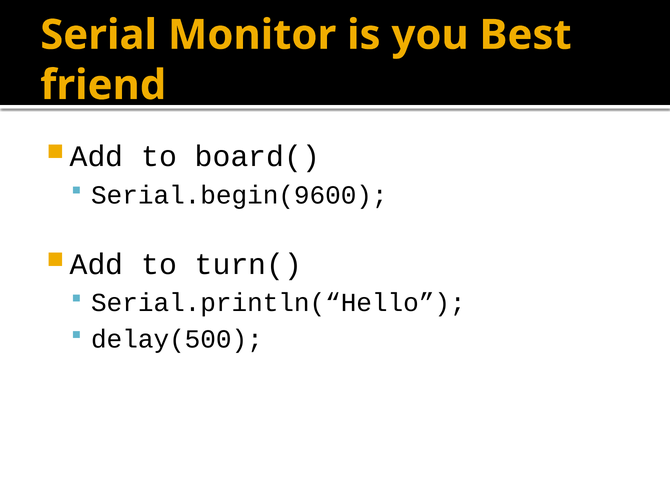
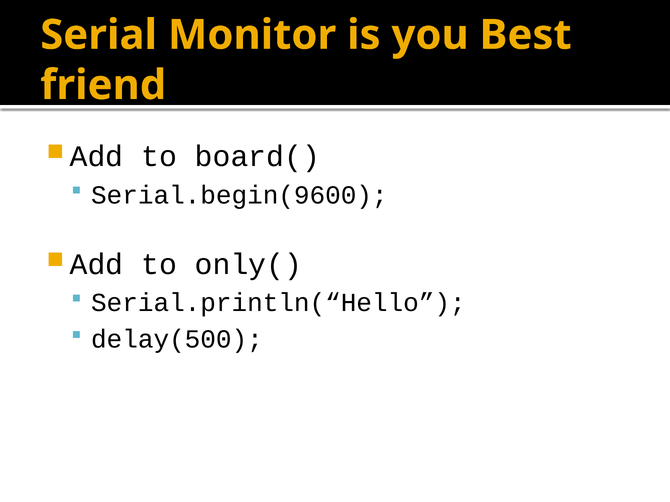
turn(: turn( -> only( (248, 265)
